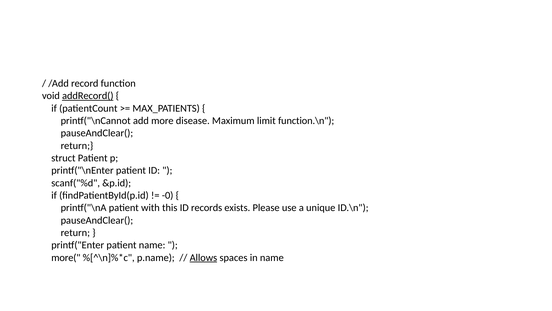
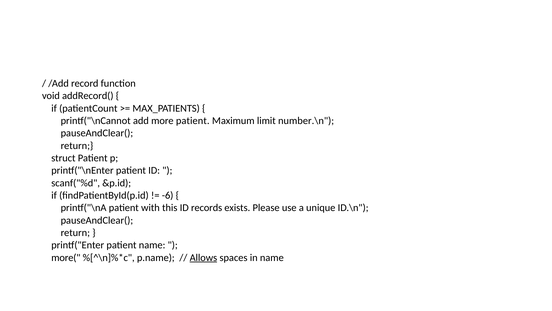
addRecord( underline: present -> none (88, 96)
more disease: disease -> patient (193, 121)
function.\n: function.\n -> number.\n (306, 121)
-0: -0 -> -6 (168, 195)
